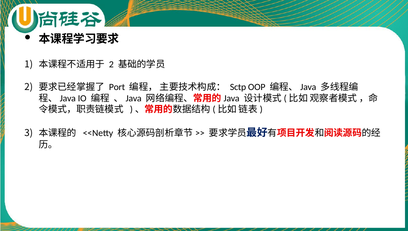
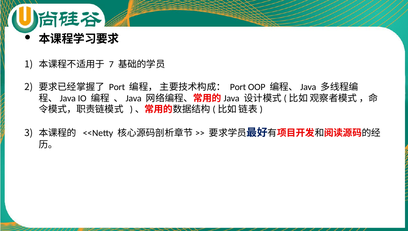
2: 2 -> 7 (111, 65)
Sctp: Sctp -> Port (238, 87)
